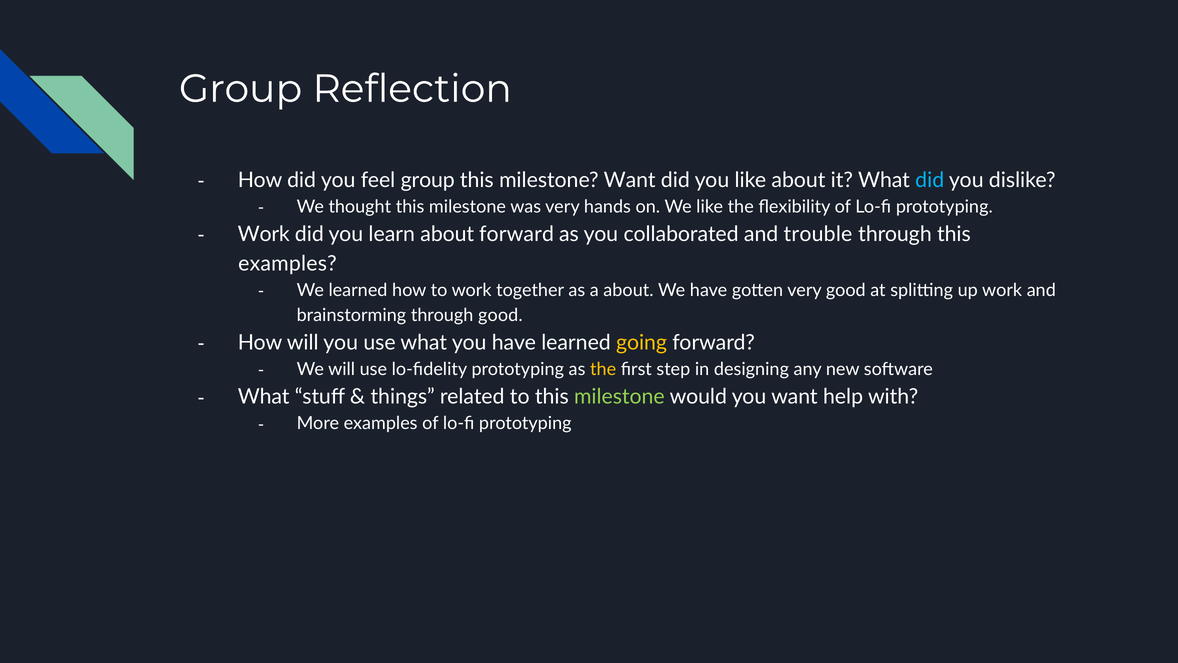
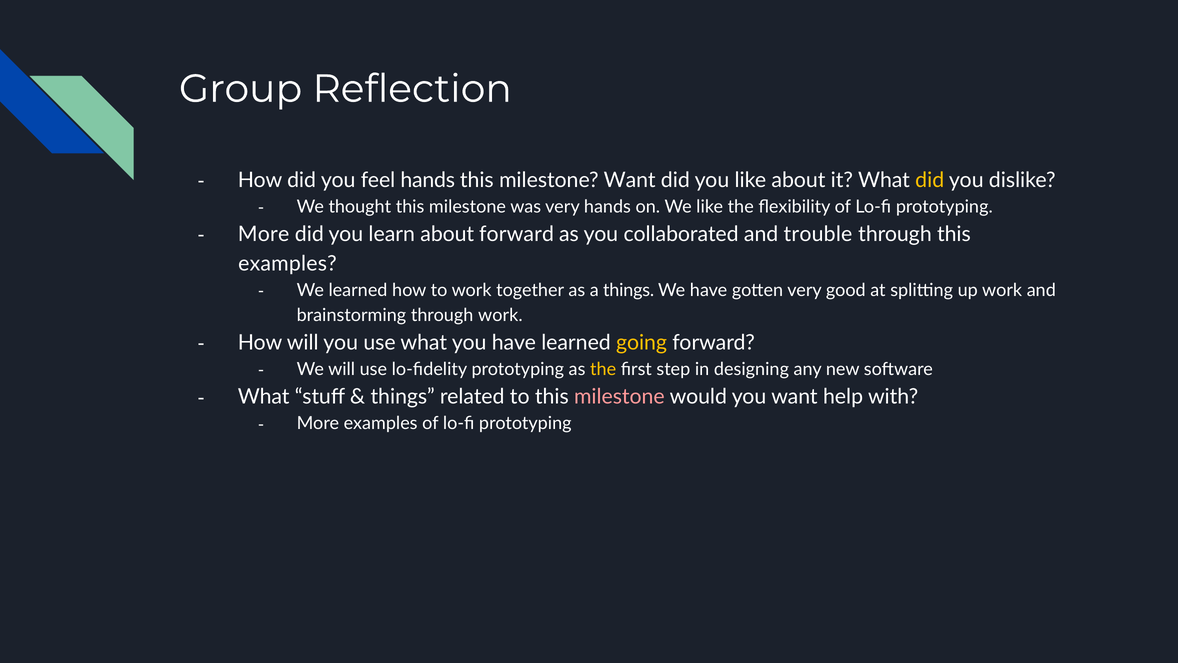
feel group: group -> hands (428, 180)
did colour: light blue -> yellow (930, 180)
Work: Work -> More (264, 234)
a about: about -> things (629, 290)
through good: good -> work (500, 315)
milestone colour: light green -> pink (619, 397)
